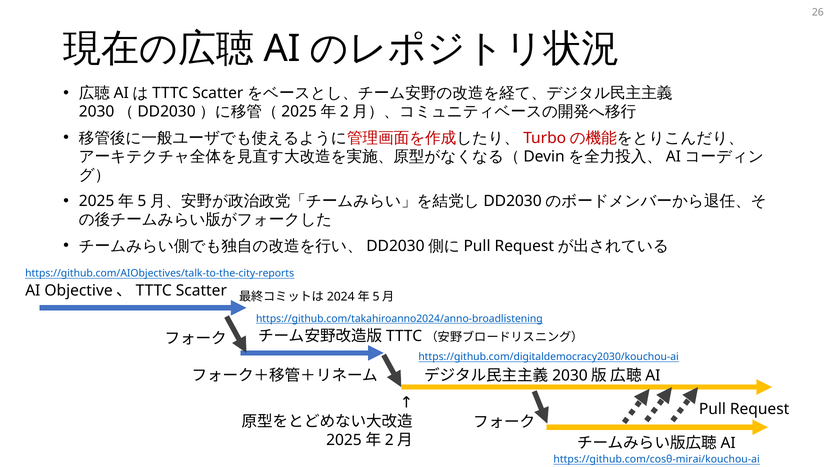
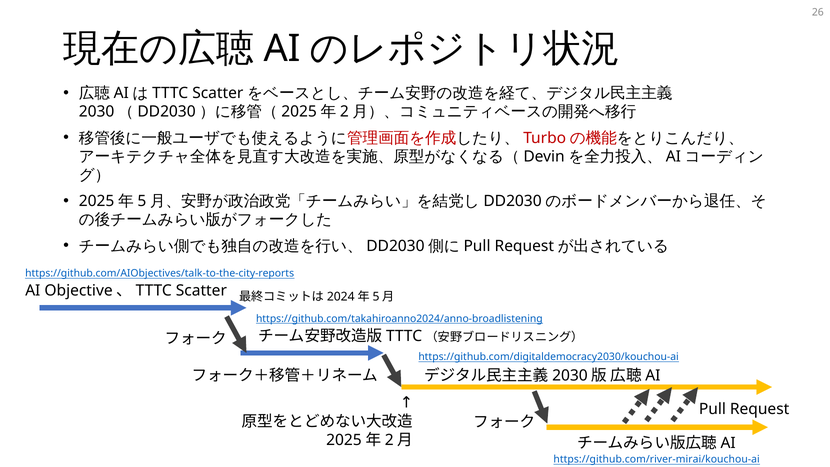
https://github.com/cosθ-mirai/kouchou-ai: https://github.com/cosθ-mirai/kouchou-ai -> https://github.com/river-mirai/kouchou-ai (657, 459)
